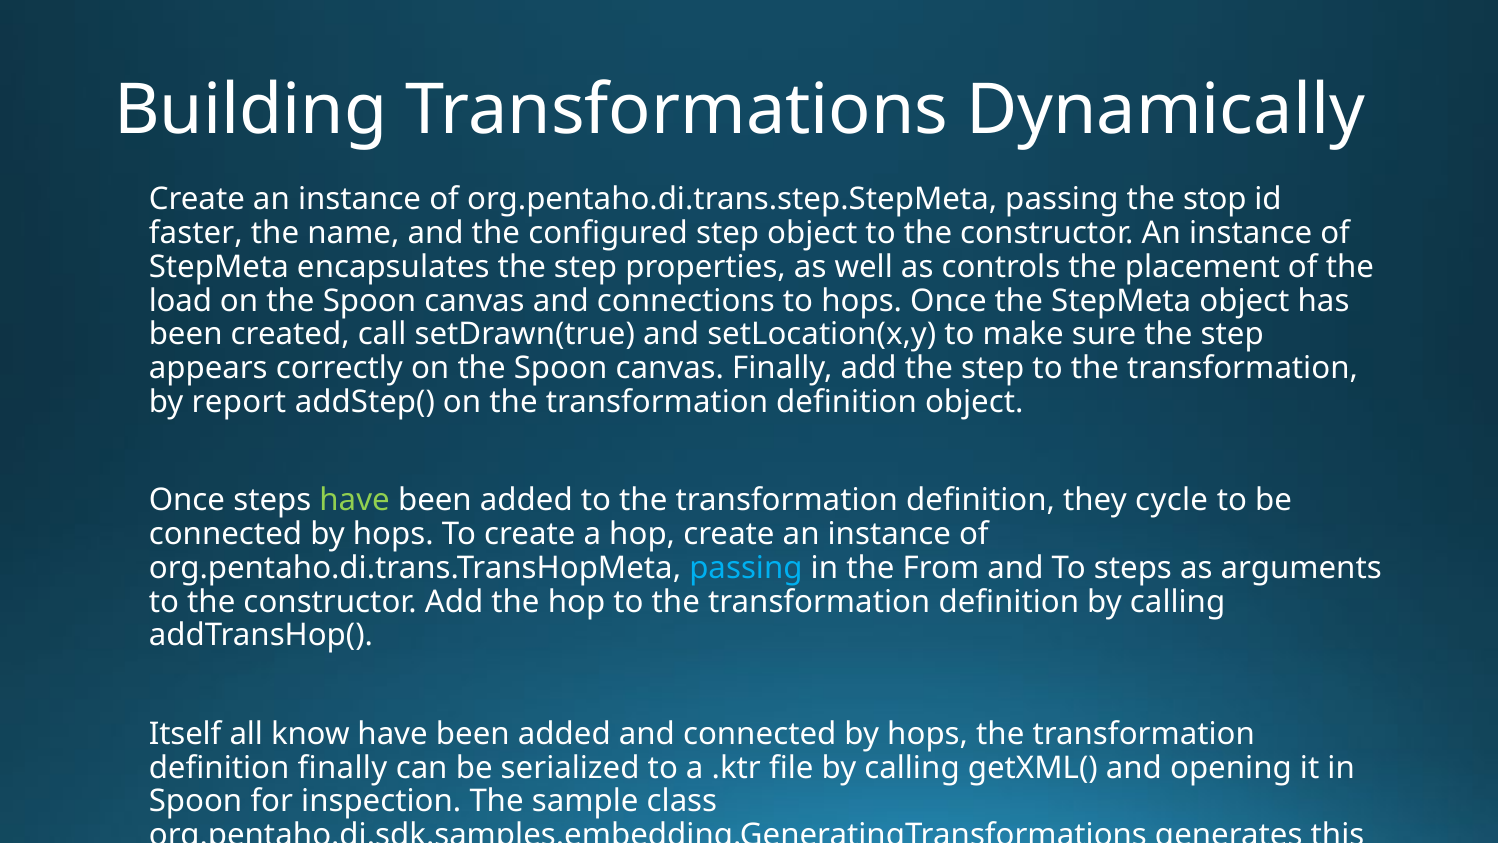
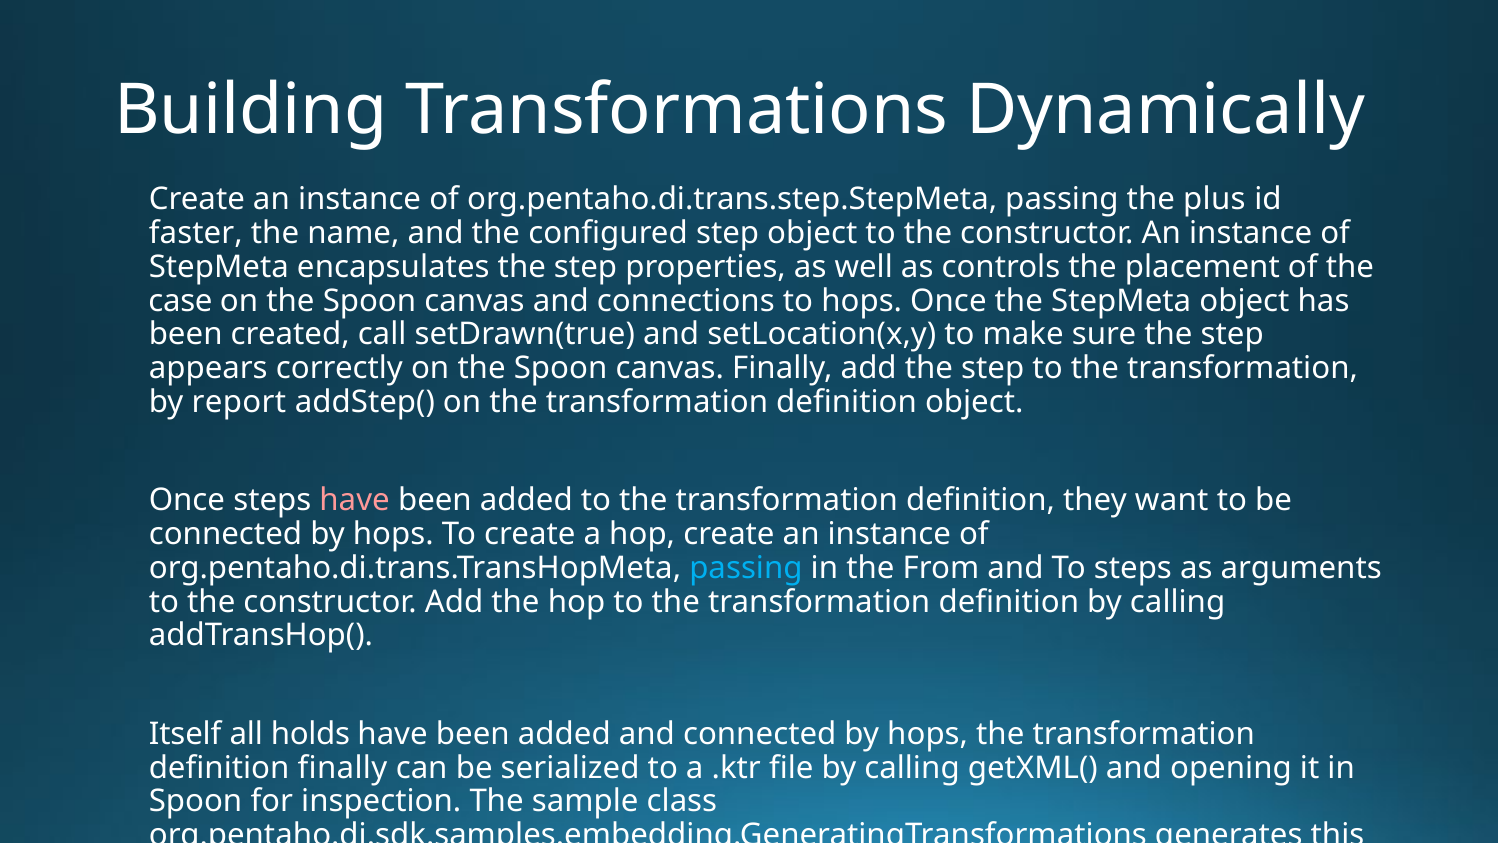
stop: stop -> plus (1214, 200)
load: load -> case (181, 301)
have colour: light green -> pink (355, 500)
cycle: cycle -> want (1172, 500)
know: know -> holds (310, 734)
